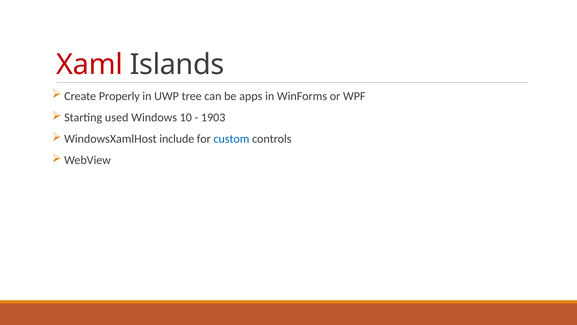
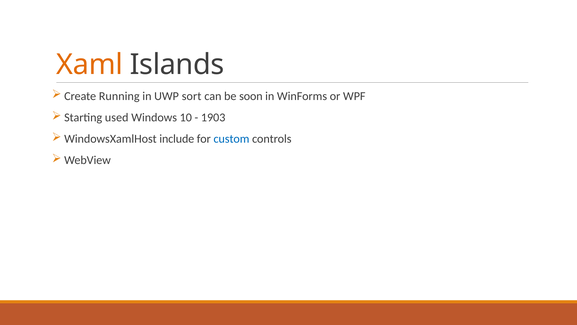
Xaml colour: red -> orange (90, 65)
Properly: Properly -> Running (119, 96)
tree: tree -> sort (192, 96)
apps: apps -> soon (251, 96)
